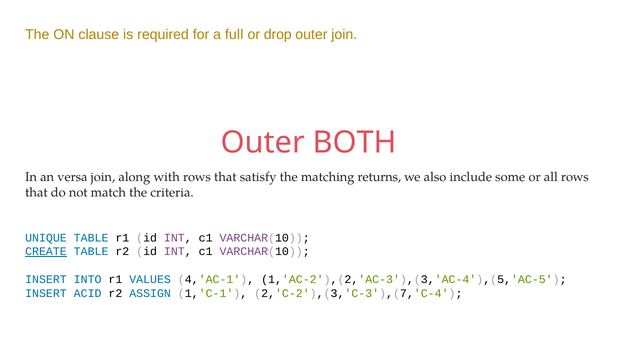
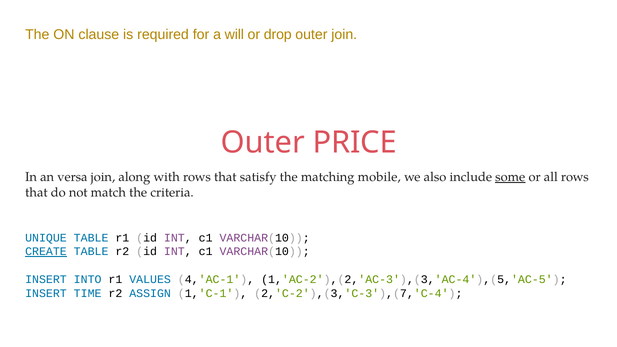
full: full -> will (234, 35)
BOTH: BOTH -> PRICE (355, 142)
returns: returns -> mobile (379, 177)
some underline: none -> present (510, 177)
ACID: ACID -> TIME (88, 293)
